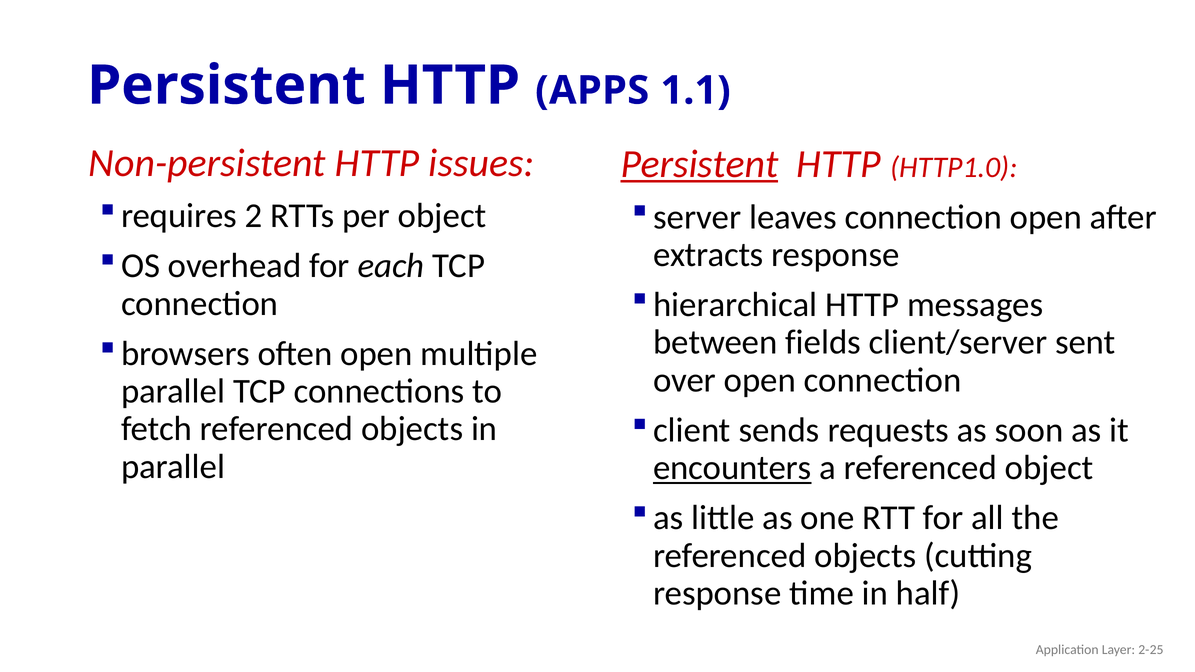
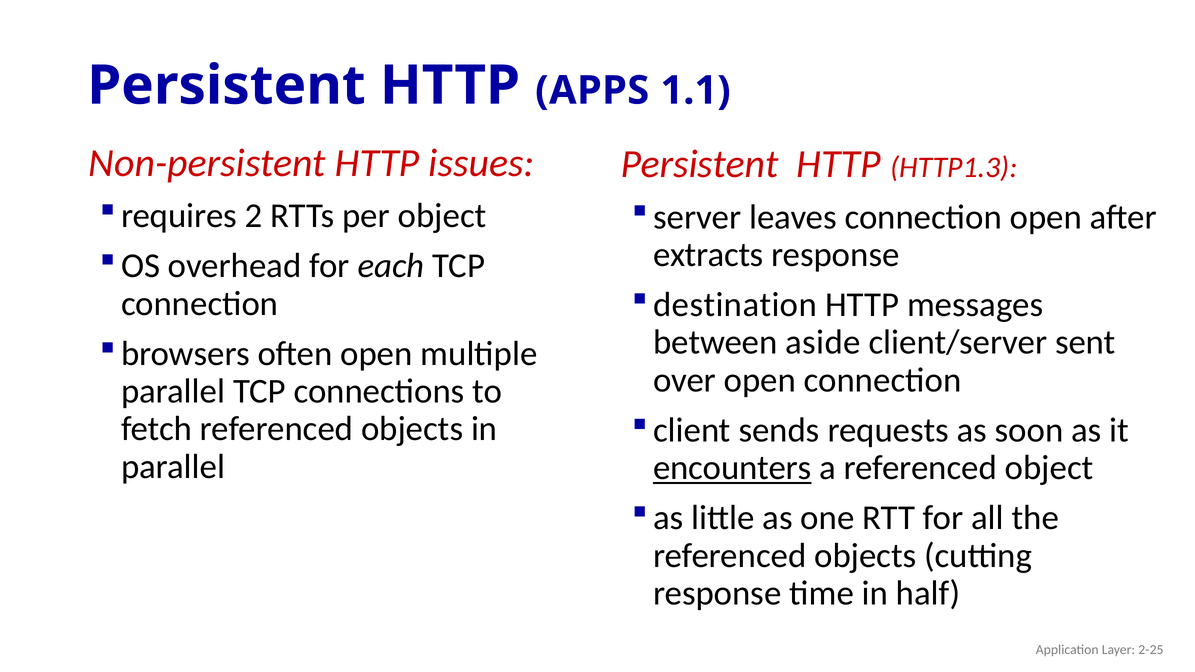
Persistent underline: present -> none (699, 164)
HTTP1.0: HTTP1.0 -> HTTP1.3 (954, 168)
hierarchical: hierarchical -> destination (735, 305)
fields: fields -> aside (823, 343)
